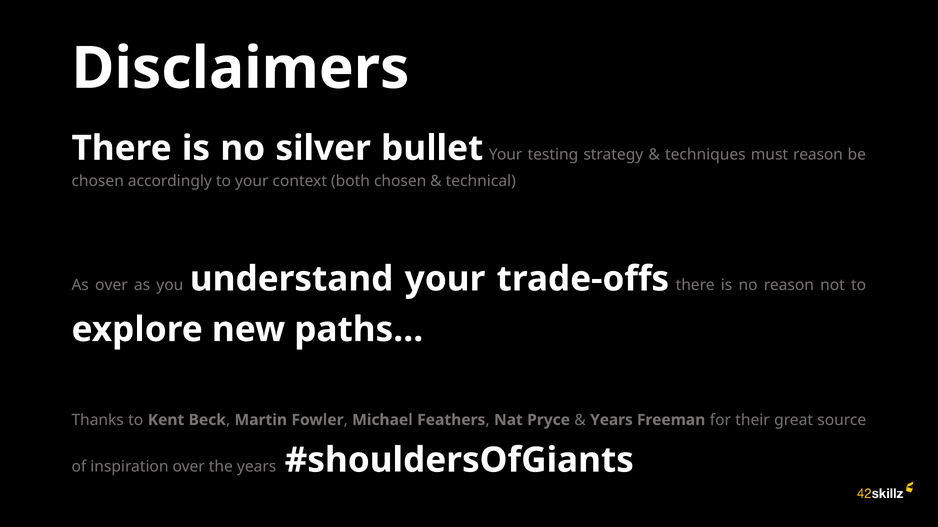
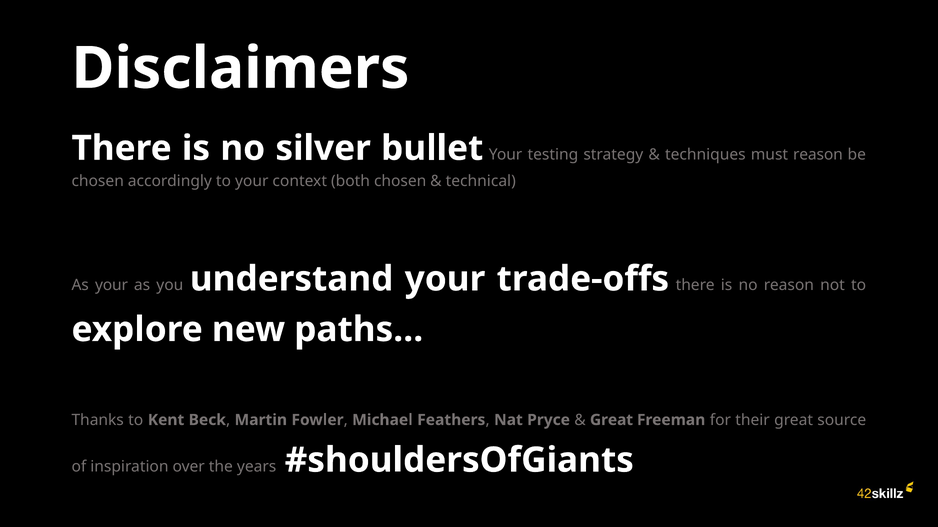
As over: over -> your (112, 286)
Years: Years -> Great (611, 420)
